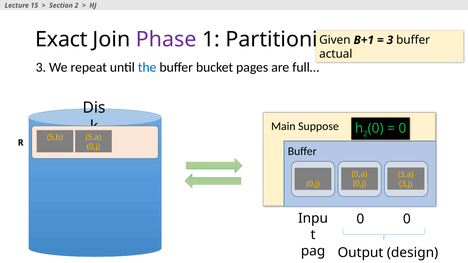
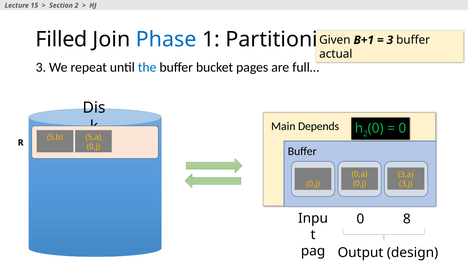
Exact: Exact -> Filled (61, 39)
Phase colour: purple -> blue (166, 39)
Suppose: Suppose -> Depends (319, 126)
0 0: 0 -> 8 (407, 219)
